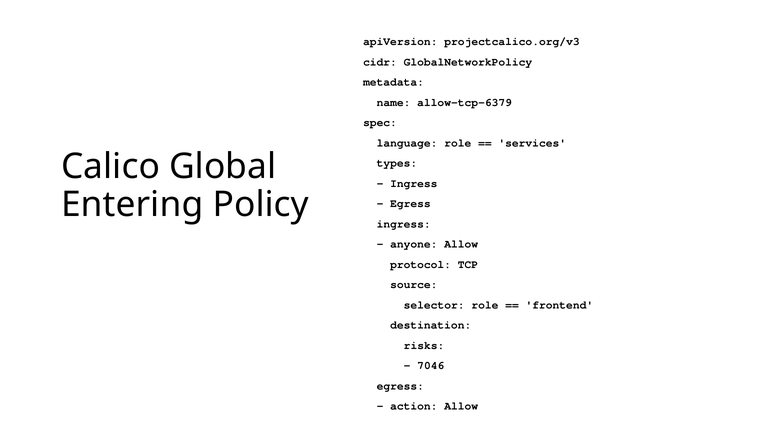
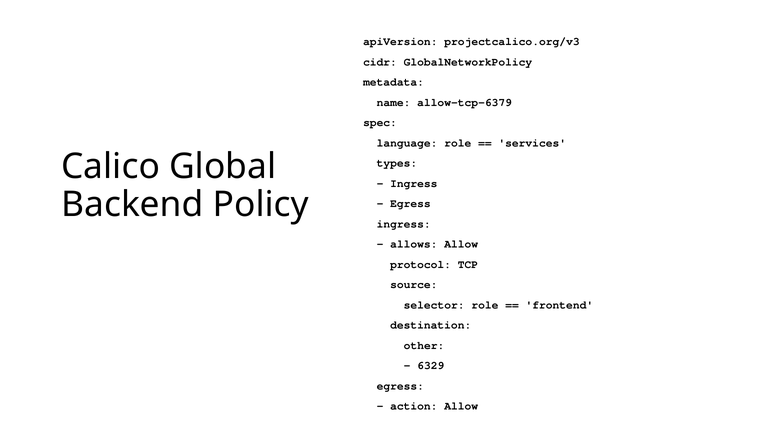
Entering: Entering -> Backend (132, 204)
anyone: anyone -> allows (414, 244)
risks: risks -> other (424, 345)
7046: 7046 -> 6329 (431, 365)
